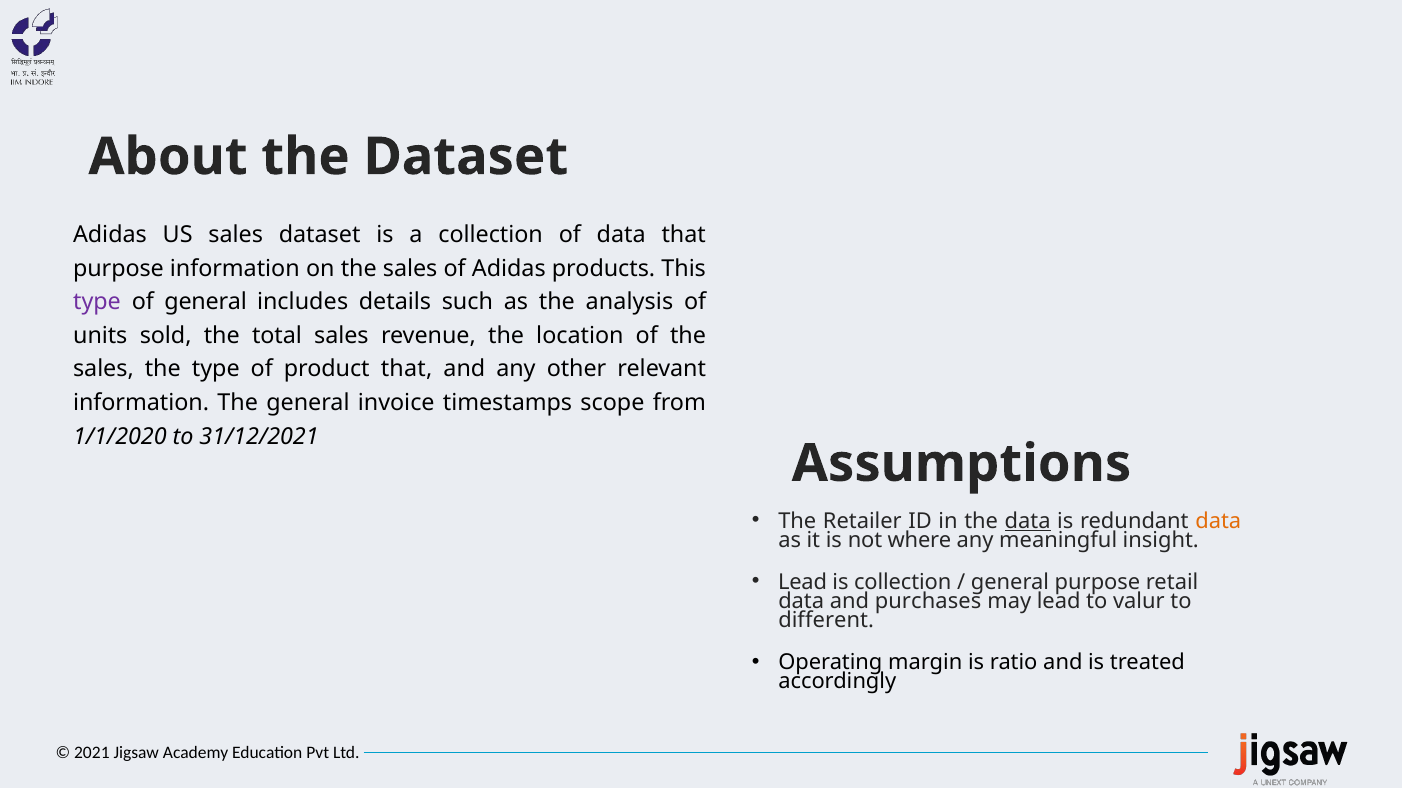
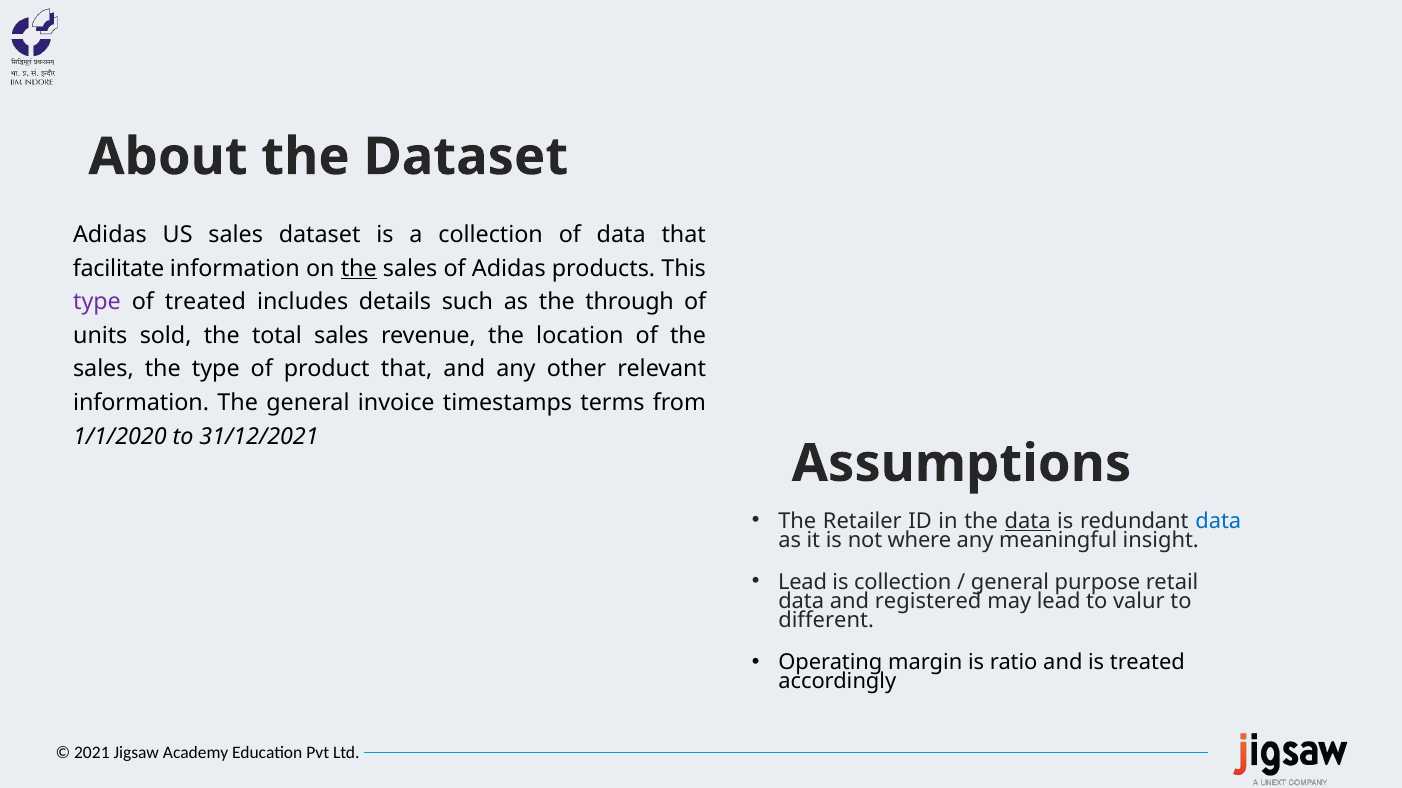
purpose: purpose -> facilitate (119, 269)
the underline: none -> present (359, 269)
of general: general -> treated (205, 302)
analysis: analysis -> through (630, 302)
scope: scope -> terms (612, 403)
data colour: orange -> blue (1218, 521)
purchases: purchases -> registered (928, 602)
